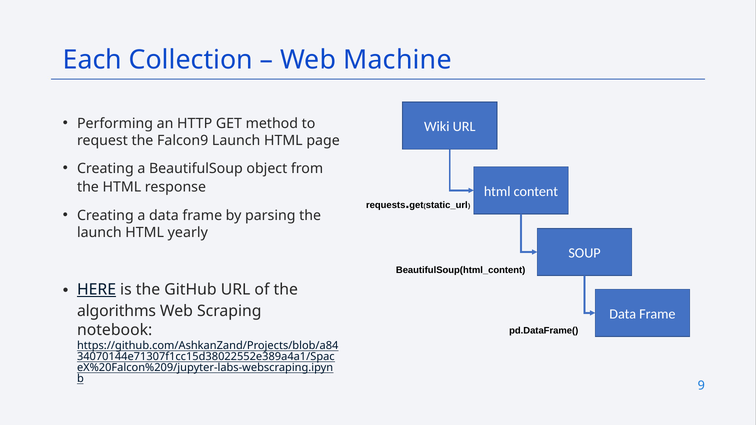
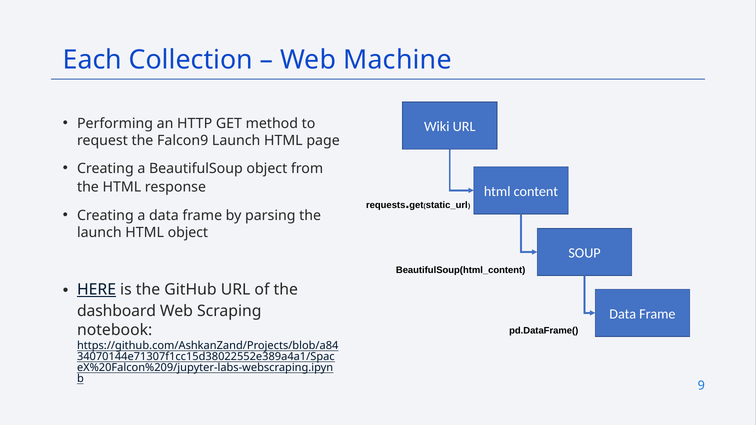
HTML yearly: yearly -> object (188, 232)
algorithms: algorithms -> dashboard (117, 311)
